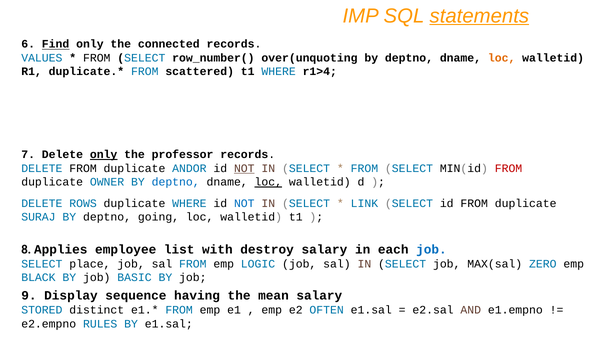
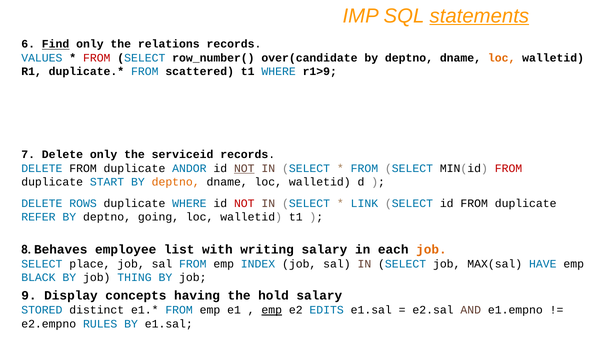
connected: connected -> relations (169, 44)
FROM colour: black -> red (97, 58)
over(unquoting: over(unquoting -> over(candidate (309, 58)
r1>4: r1>4 -> r1>9 (320, 72)
only underline: present -> none (104, 155)
professor: professor -> serviceid (183, 155)
OWNER: OWNER -> START (107, 182)
deptno colour: blue -> orange (176, 182)
loc underline: present -> none (268, 182)
NOT colour: blue -> red (244, 203)
SURAJ: SURAJ -> REFER (38, 217)
Applies: Applies -> Behaves (61, 250)
destroy: destroy -> writing (267, 250)
job colour: blue -> orange (431, 250)
LOGIC: LOGIC -> INDEX (258, 264)
ZERO: ZERO -> HAVE (543, 264)
BASIC: BASIC -> THING (135, 278)
sequence: sequence -> concepts (136, 296)
mean: mean -> hold (273, 296)
emp underline: none -> present (272, 310)
OFTEN: OFTEN -> EDITS (327, 310)
